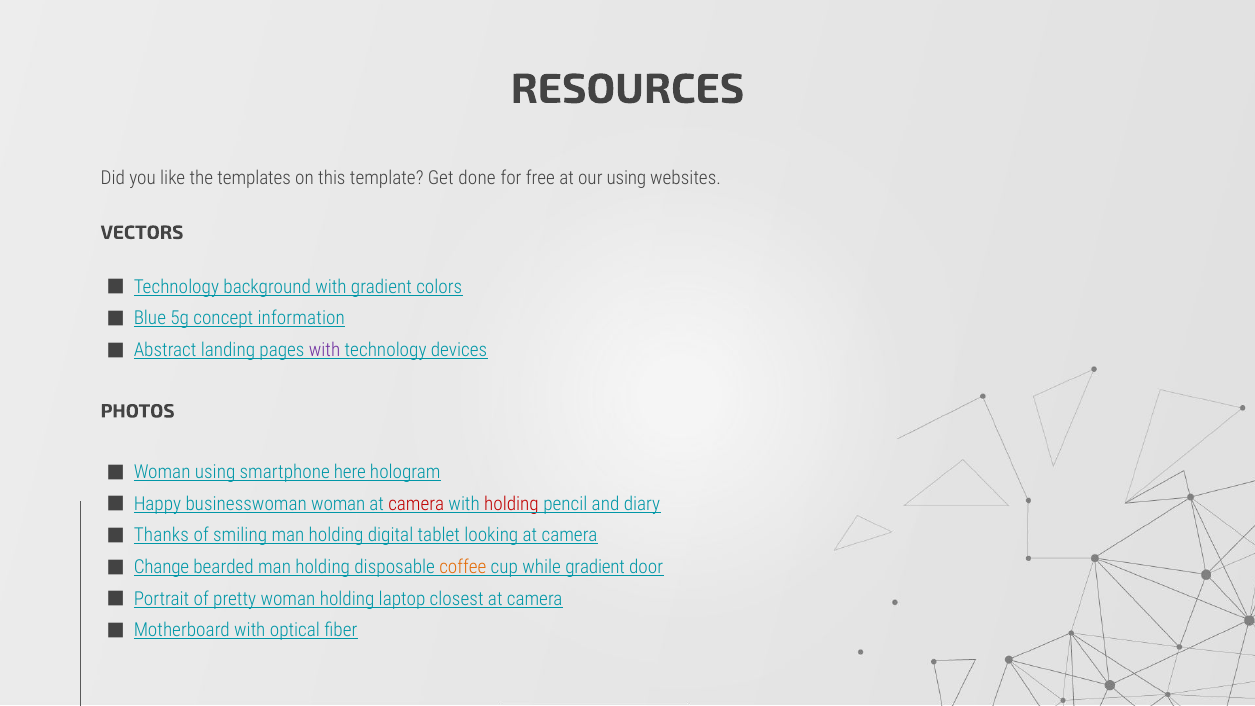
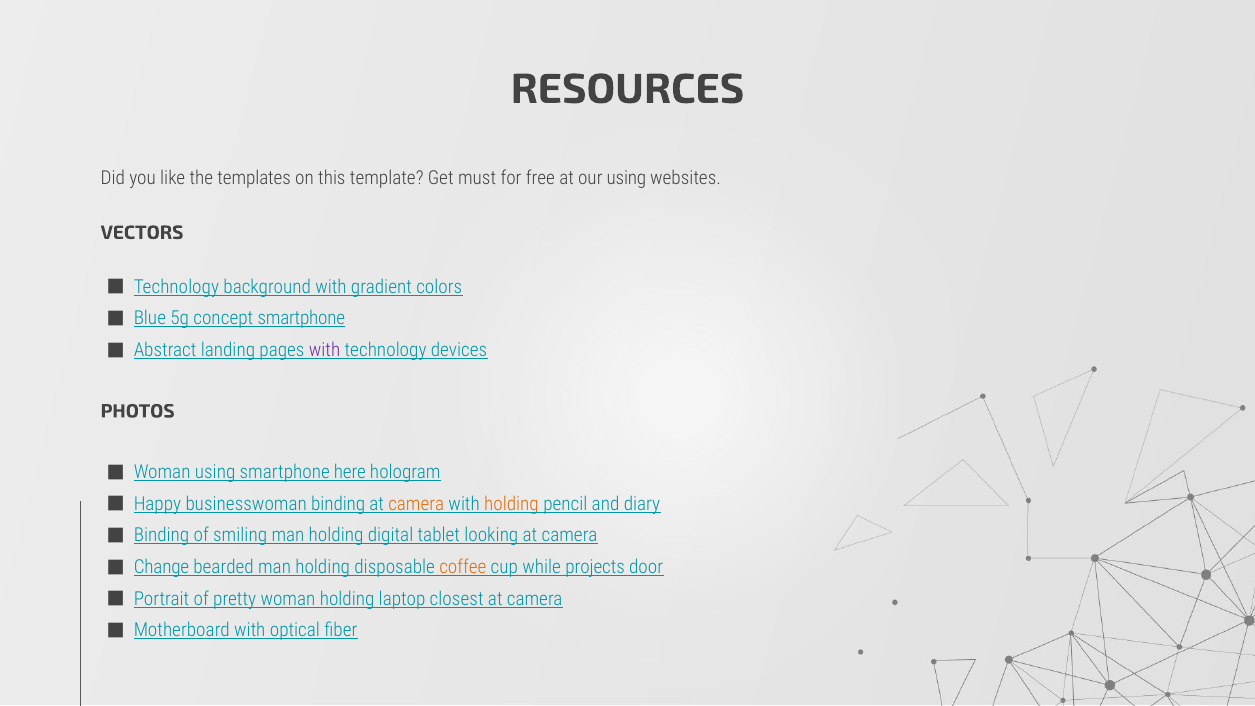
done: done -> must (477, 178)
concept information: information -> smartphone (301, 318)
businesswoman woman: woman -> binding (338, 504)
camera colour: red -> orange (416, 504)
holding colour: red -> orange (511, 504)
Thanks: Thanks -> Binding (161, 535)
while gradient: gradient -> projects (595, 567)
